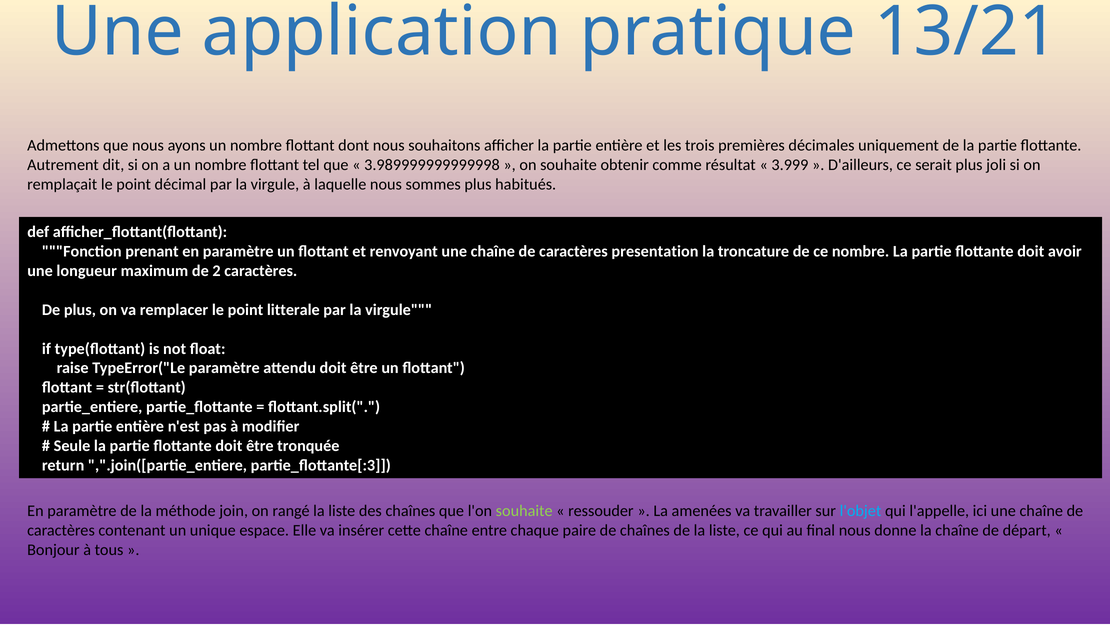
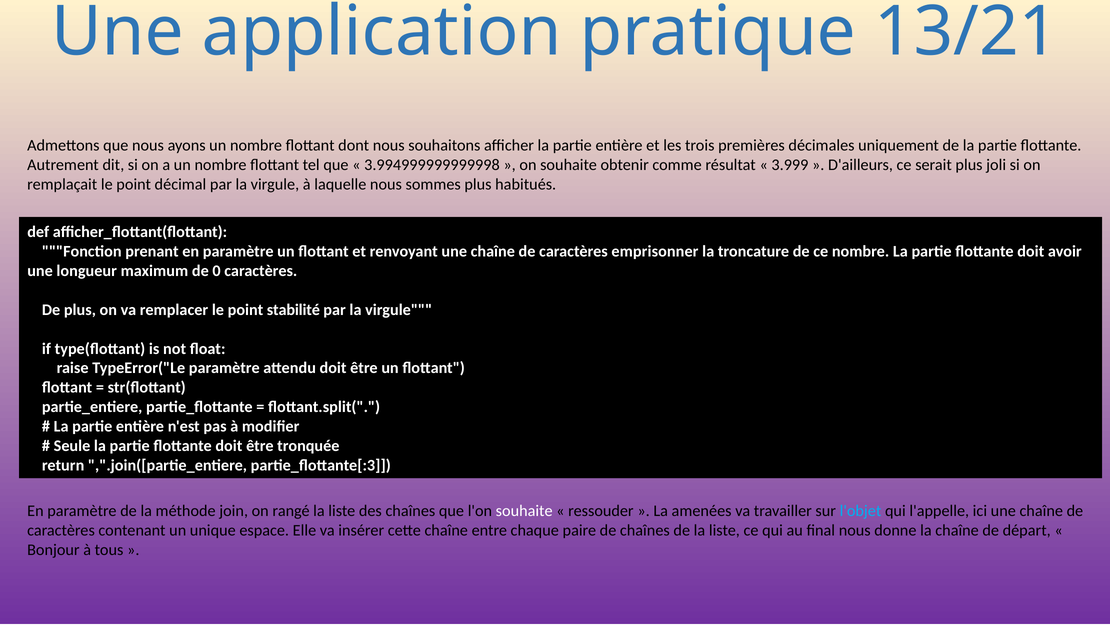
3.989999999999998: 3.989999999999998 -> 3.994999999999998 (432, 165)
presentation: presentation -> emprisonner (655, 251)
2: 2 -> 0 (217, 271)
litterale: litterale -> stabilité (293, 309)
souhaite colour: light green -> white (524, 510)
